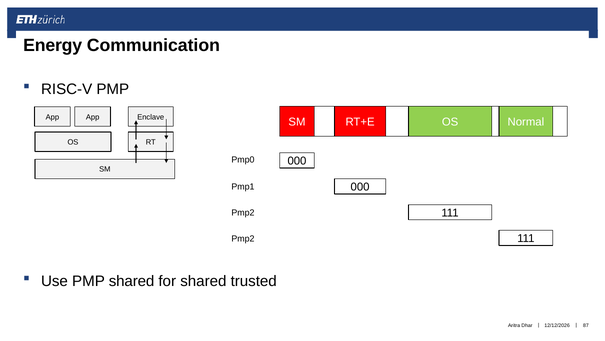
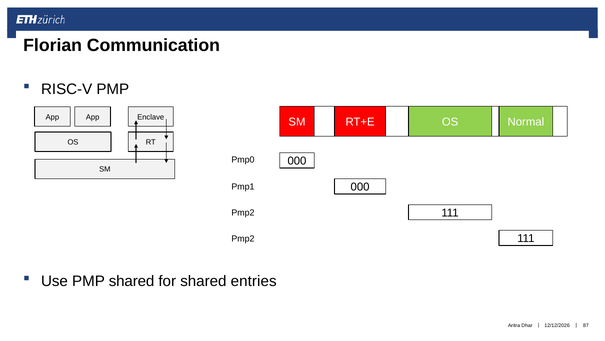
Energy: Energy -> Florian (53, 45)
trusted: trusted -> entries (254, 281)
